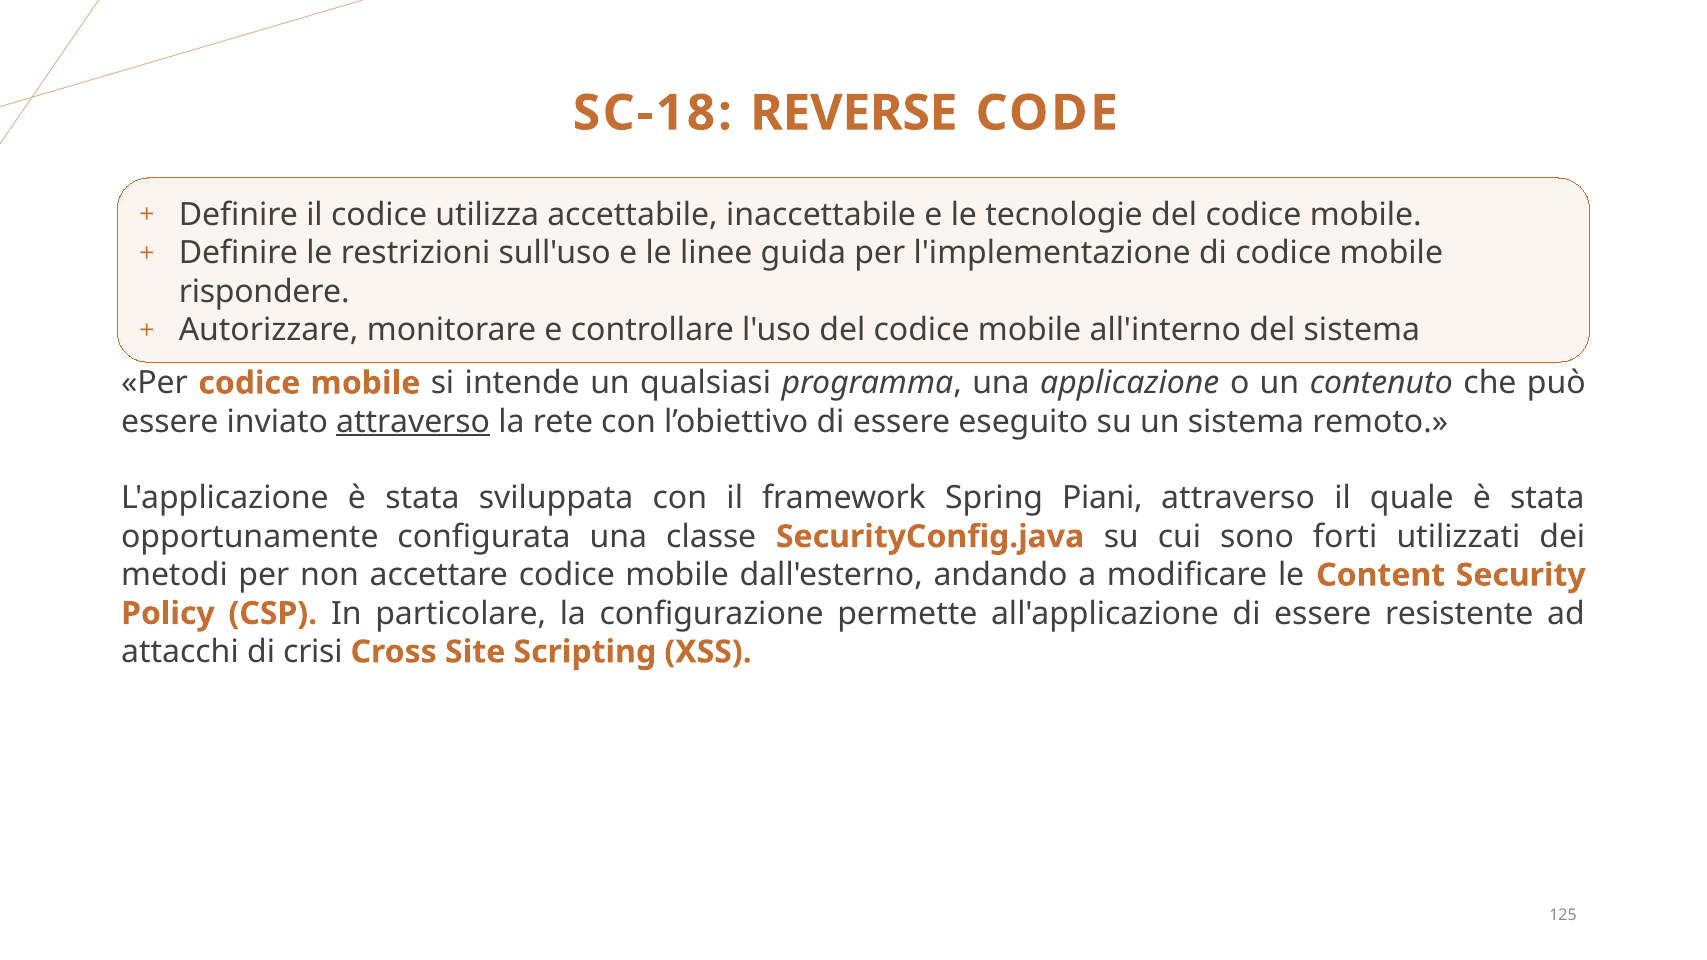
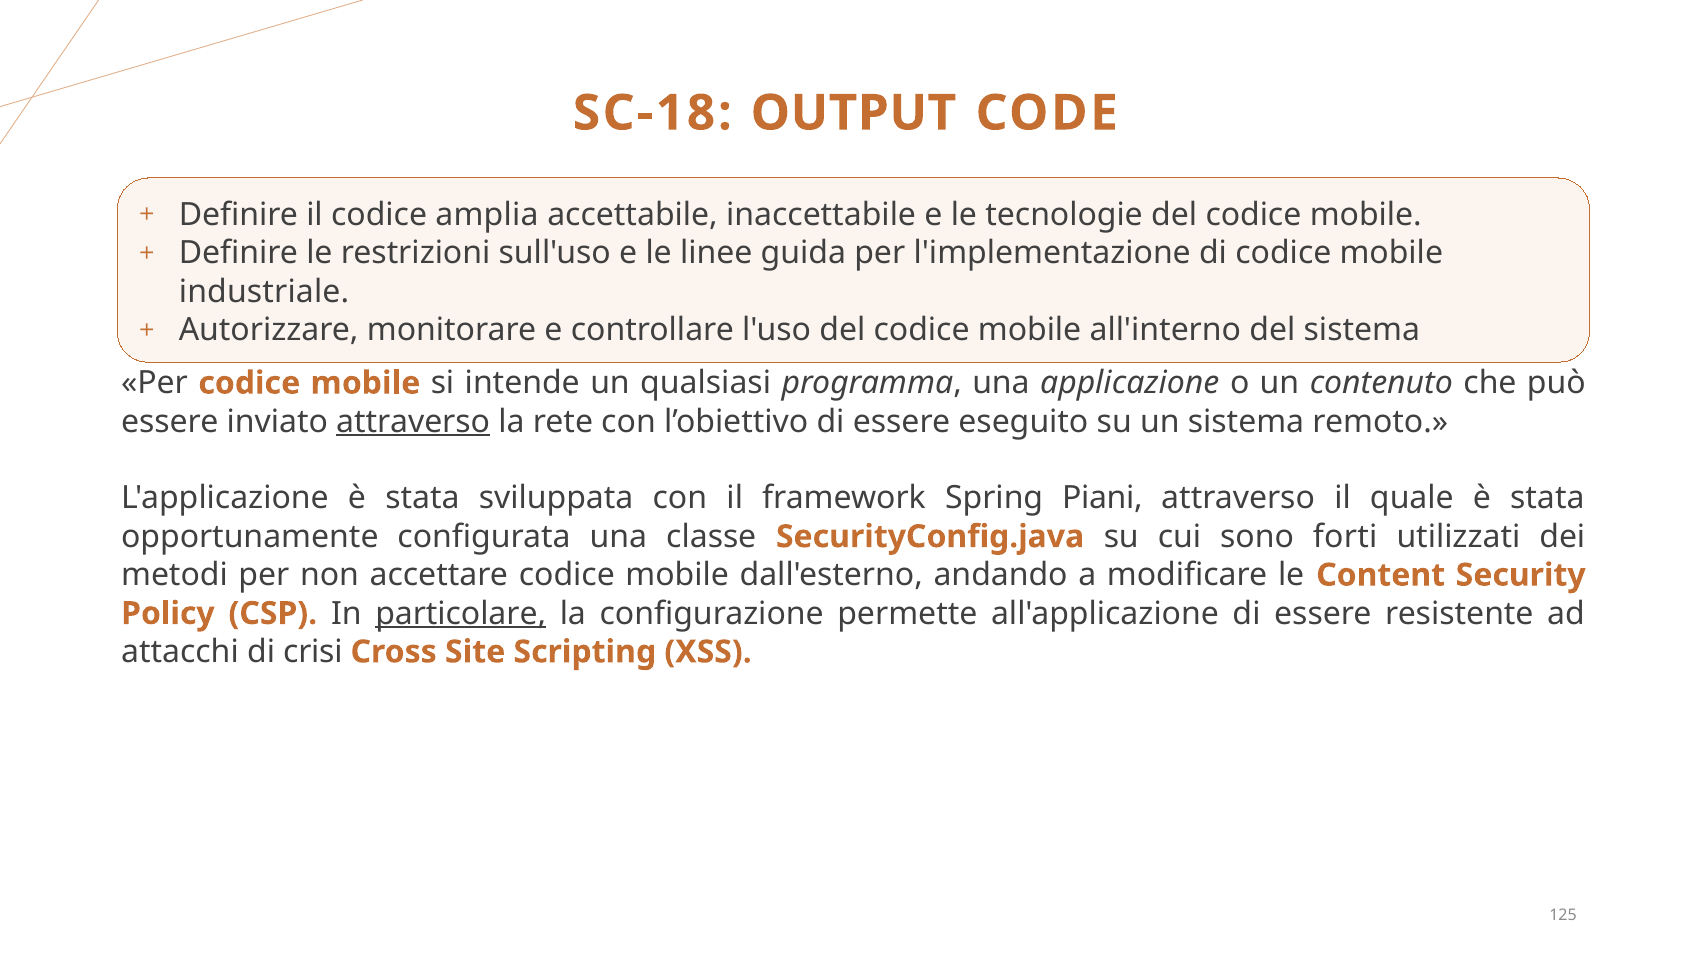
REVERSE: REVERSE -> OUTPUT (853, 113)
utilizza: utilizza -> amplia (487, 215)
rispondere: rispondere -> industriale (264, 292)
particolare underline: none -> present (461, 614)
